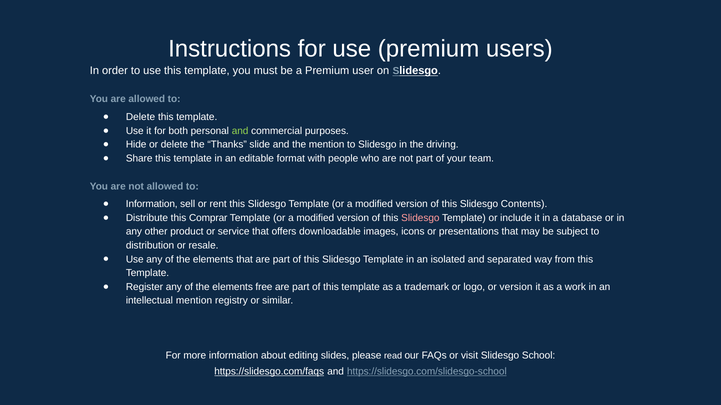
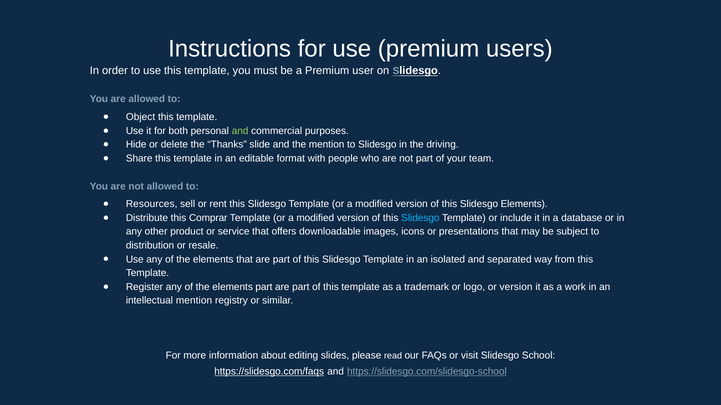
Delete: Delete -> Object (141, 117)
Information: Information -> Resources (152, 204)
Slidesgo Contents: Contents -> Elements (524, 204)
Slidesgo colour: pink -> light blue (420, 218)
elements free: free -> part (264, 287)
